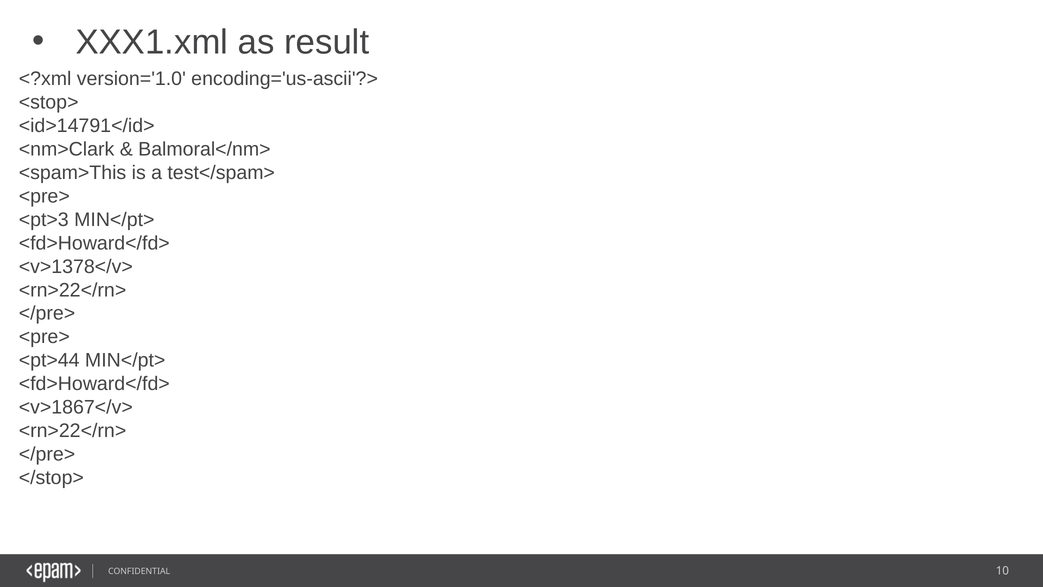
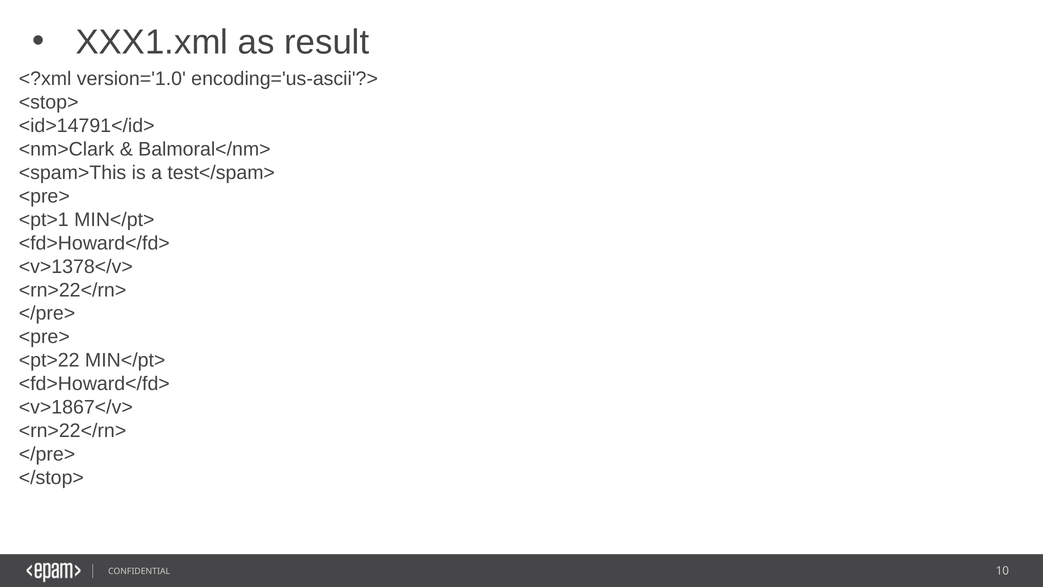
<pt>3: <pt>3 -> <pt>1 (44, 220)
<pt>44: <pt>44 -> <pt>22 (49, 360)
